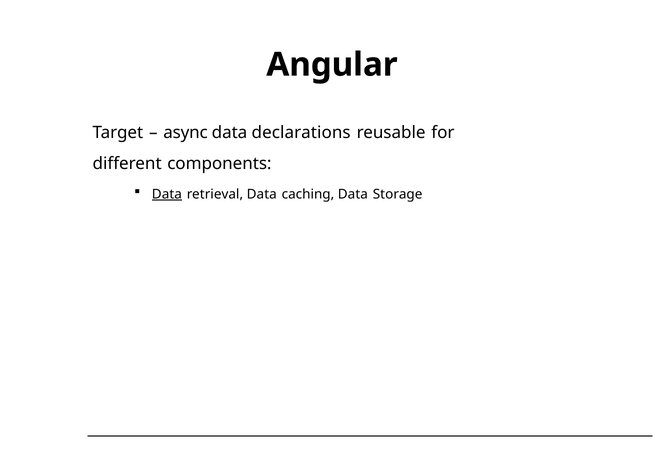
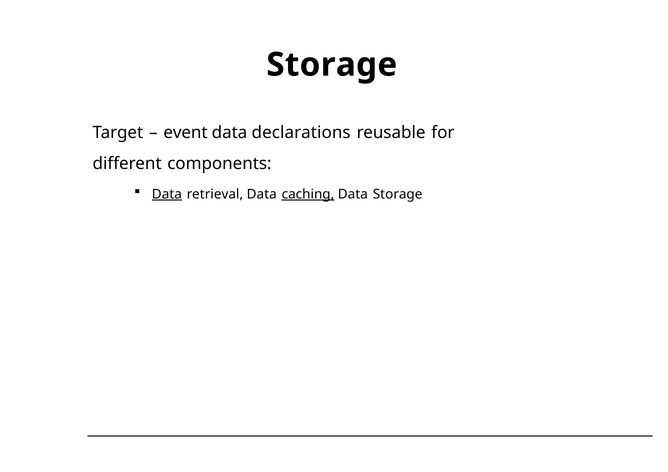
Angular: Angular -> Storage (332, 65)
async: async -> event (185, 133)
caching underline: none -> present (308, 194)
